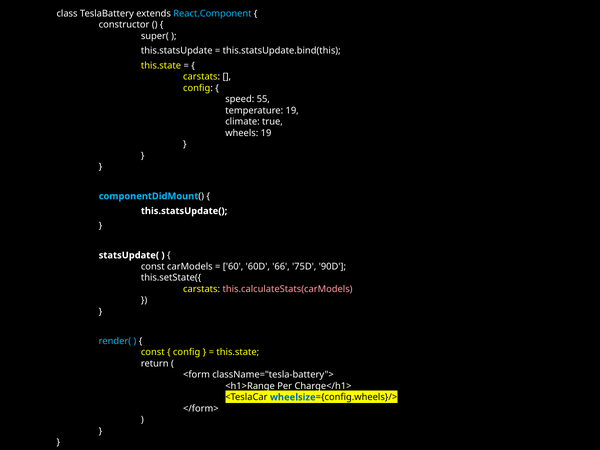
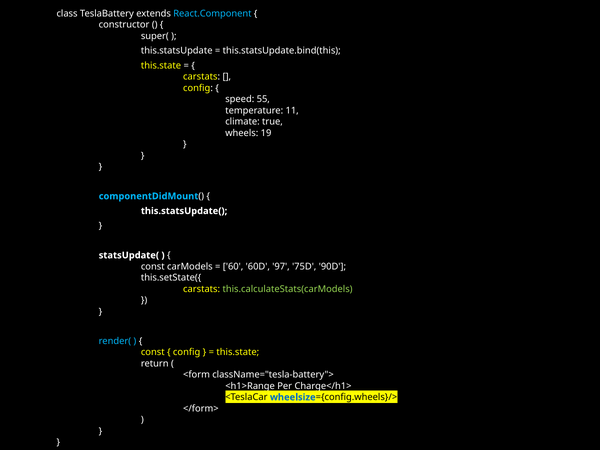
temperature 19: 19 -> 11 (292, 110)
66: 66 -> 97 (281, 267)
this.calculateStats(carModels colour: pink -> light green (288, 289)
